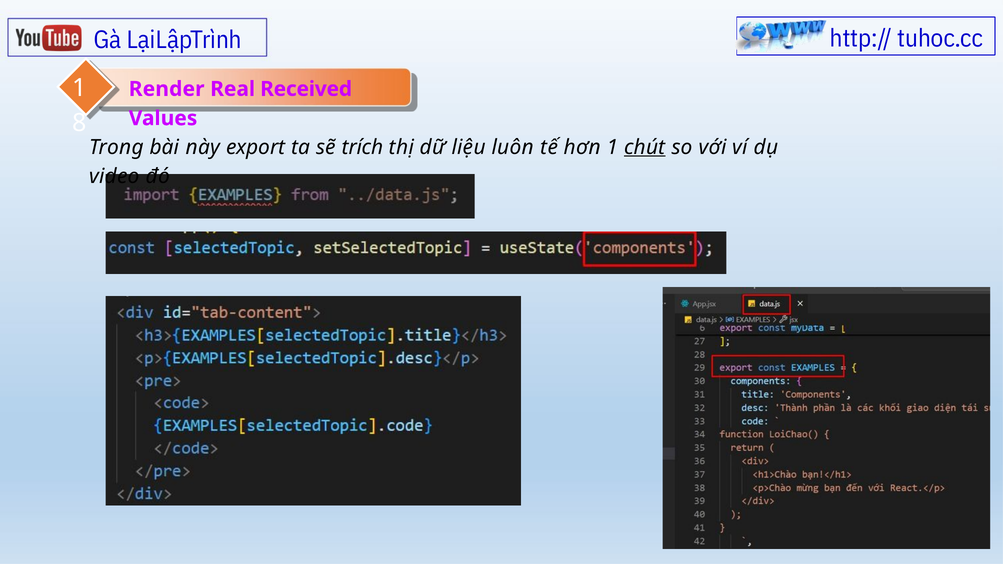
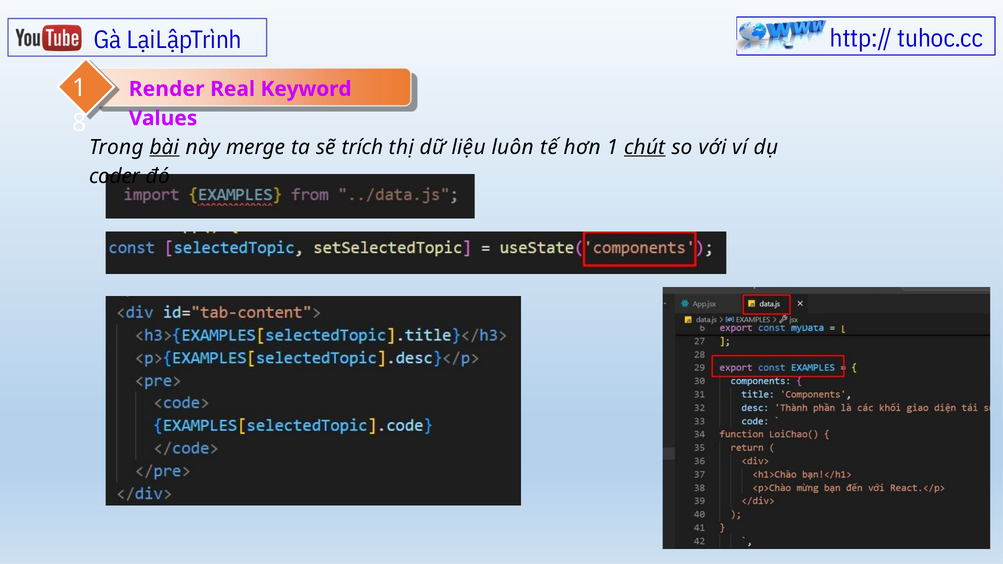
Received: Received -> Keyword (306, 89)
bài underline: none -> present (165, 147)
export: export -> merge (256, 147)
video: video -> coder (115, 177)
